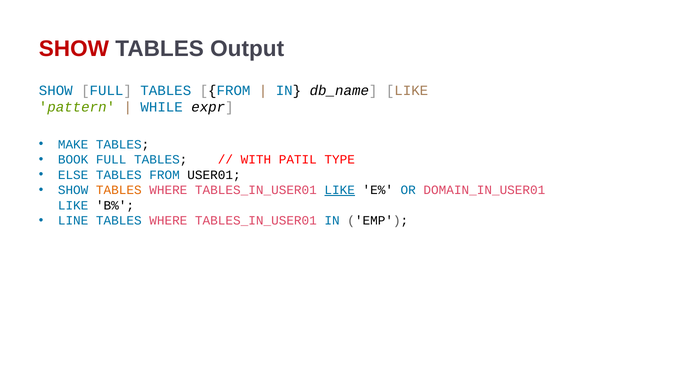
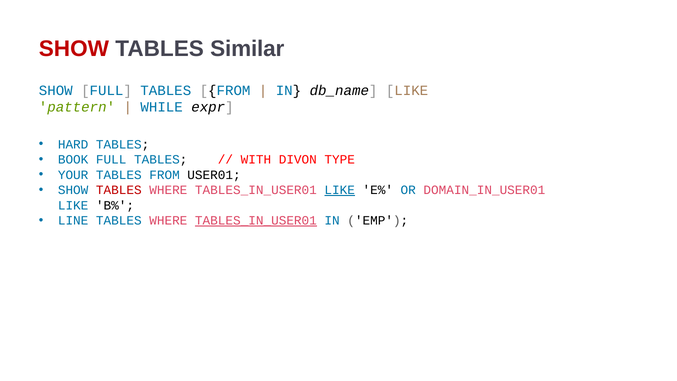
Output: Output -> Similar (247, 49)
MAKE: MAKE -> HARD (73, 144)
PATIL: PATIL -> DIVON (298, 160)
ELSE: ELSE -> YOUR (73, 175)
TABLES colour: orange -> red (119, 190)
TABLES_IN_USER01 underline: none -> present (256, 221)
